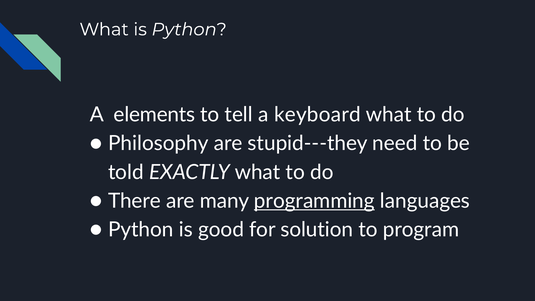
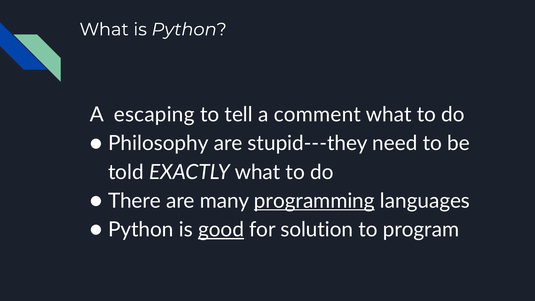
elements: elements -> escaping (154, 115)
keyboard: keyboard -> comment (317, 115)
good underline: none -> present (221, 230)
